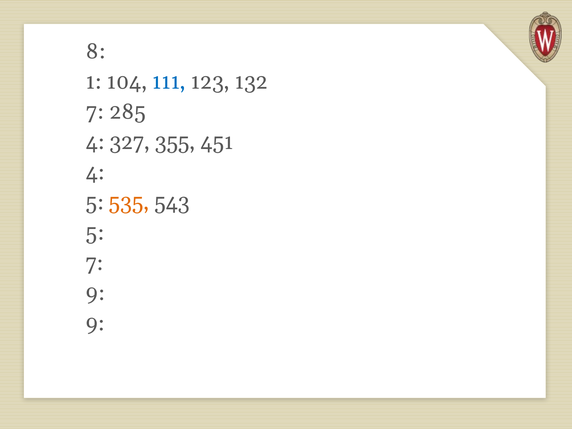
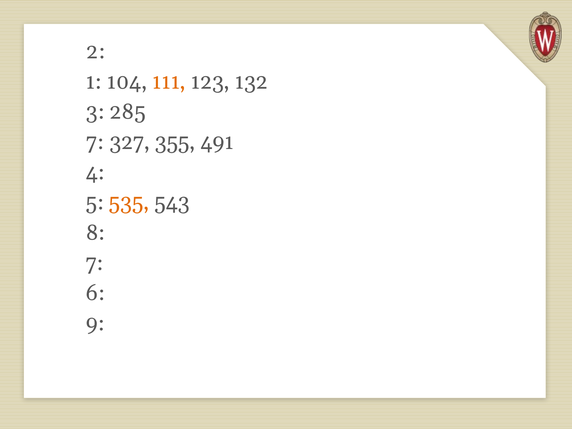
8: 8 -> 2 (96, 51)
111 colour: blue -> orange (169, 82)
7: 7 -> 3 (95, 112)
4: 4 -> 7 (95, 142)
451: 451 -> 491 (217, 142)
5: 5 -> 8 (95, 233)
9: 9 -> 6 (95, 293)
